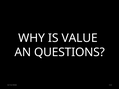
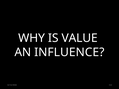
QUESTIONS: QUESTIONS -> INFLUENCE (69, 52)
